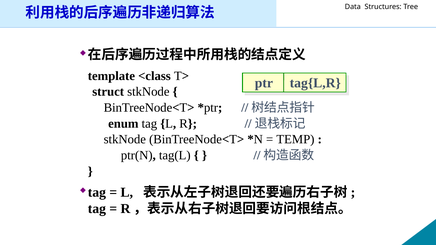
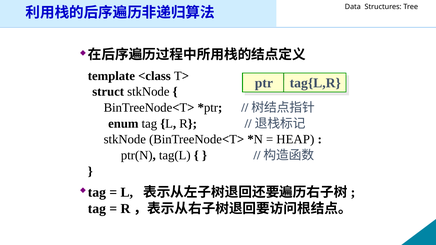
TEMP: TEMP -> HEAP (295, 140)
